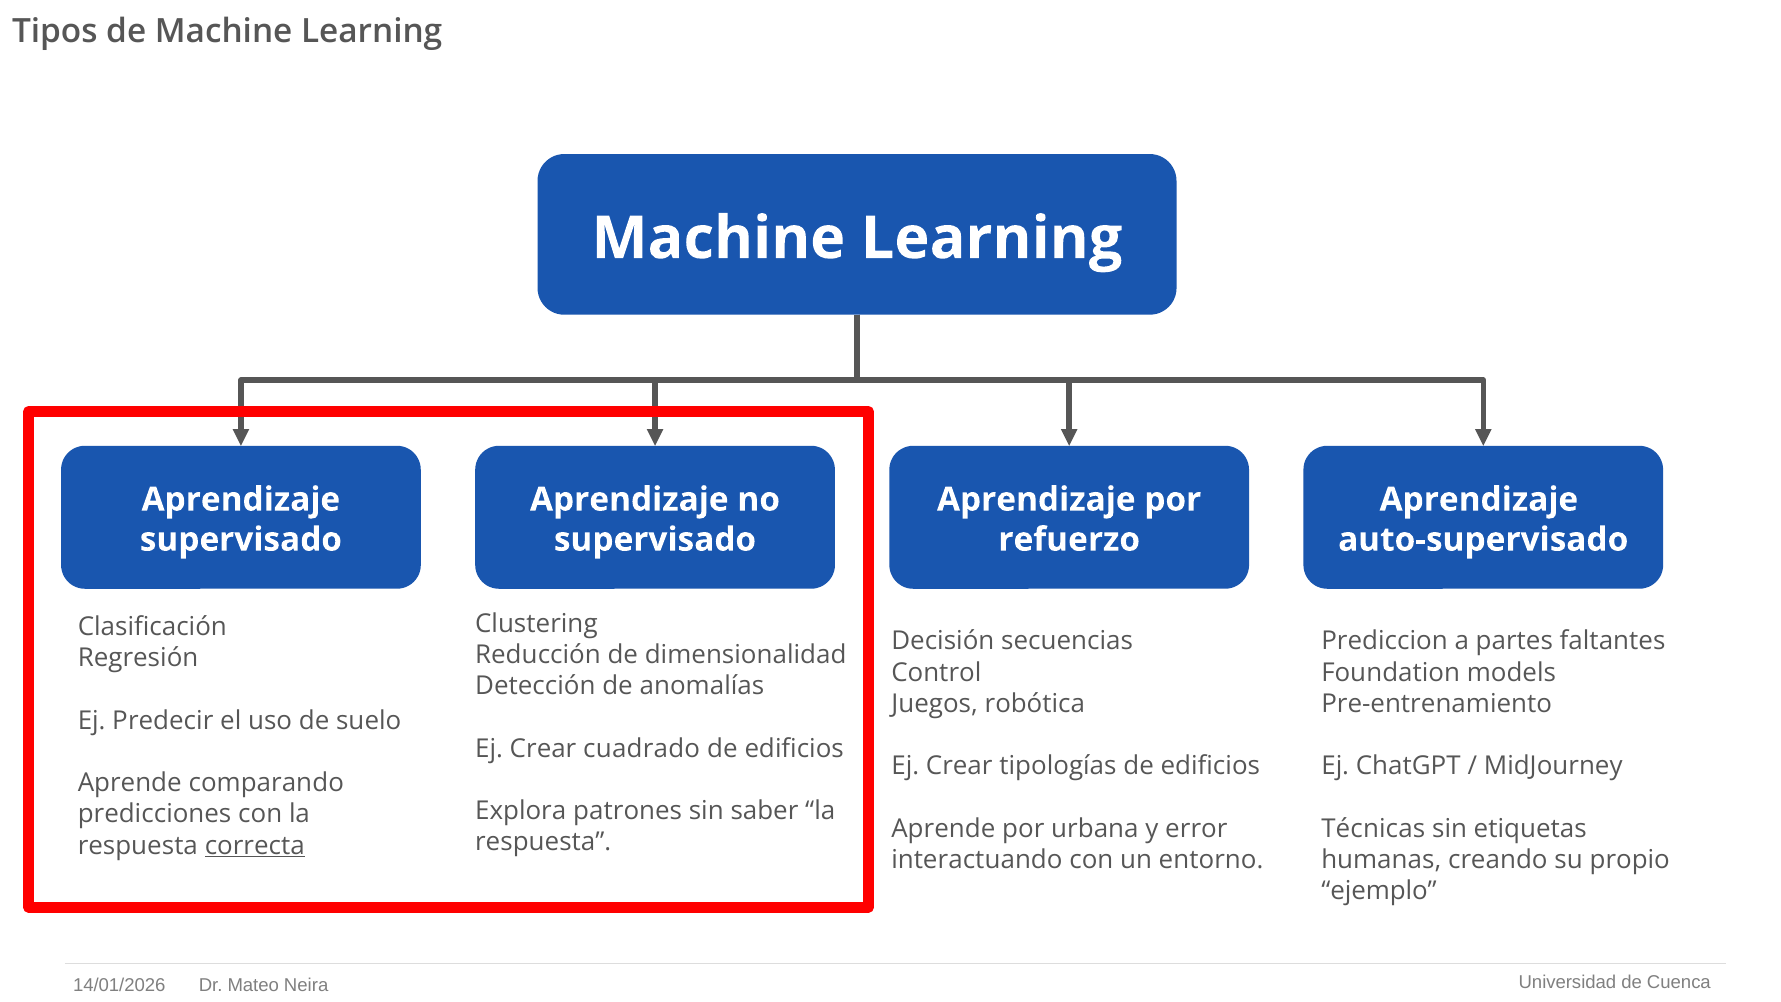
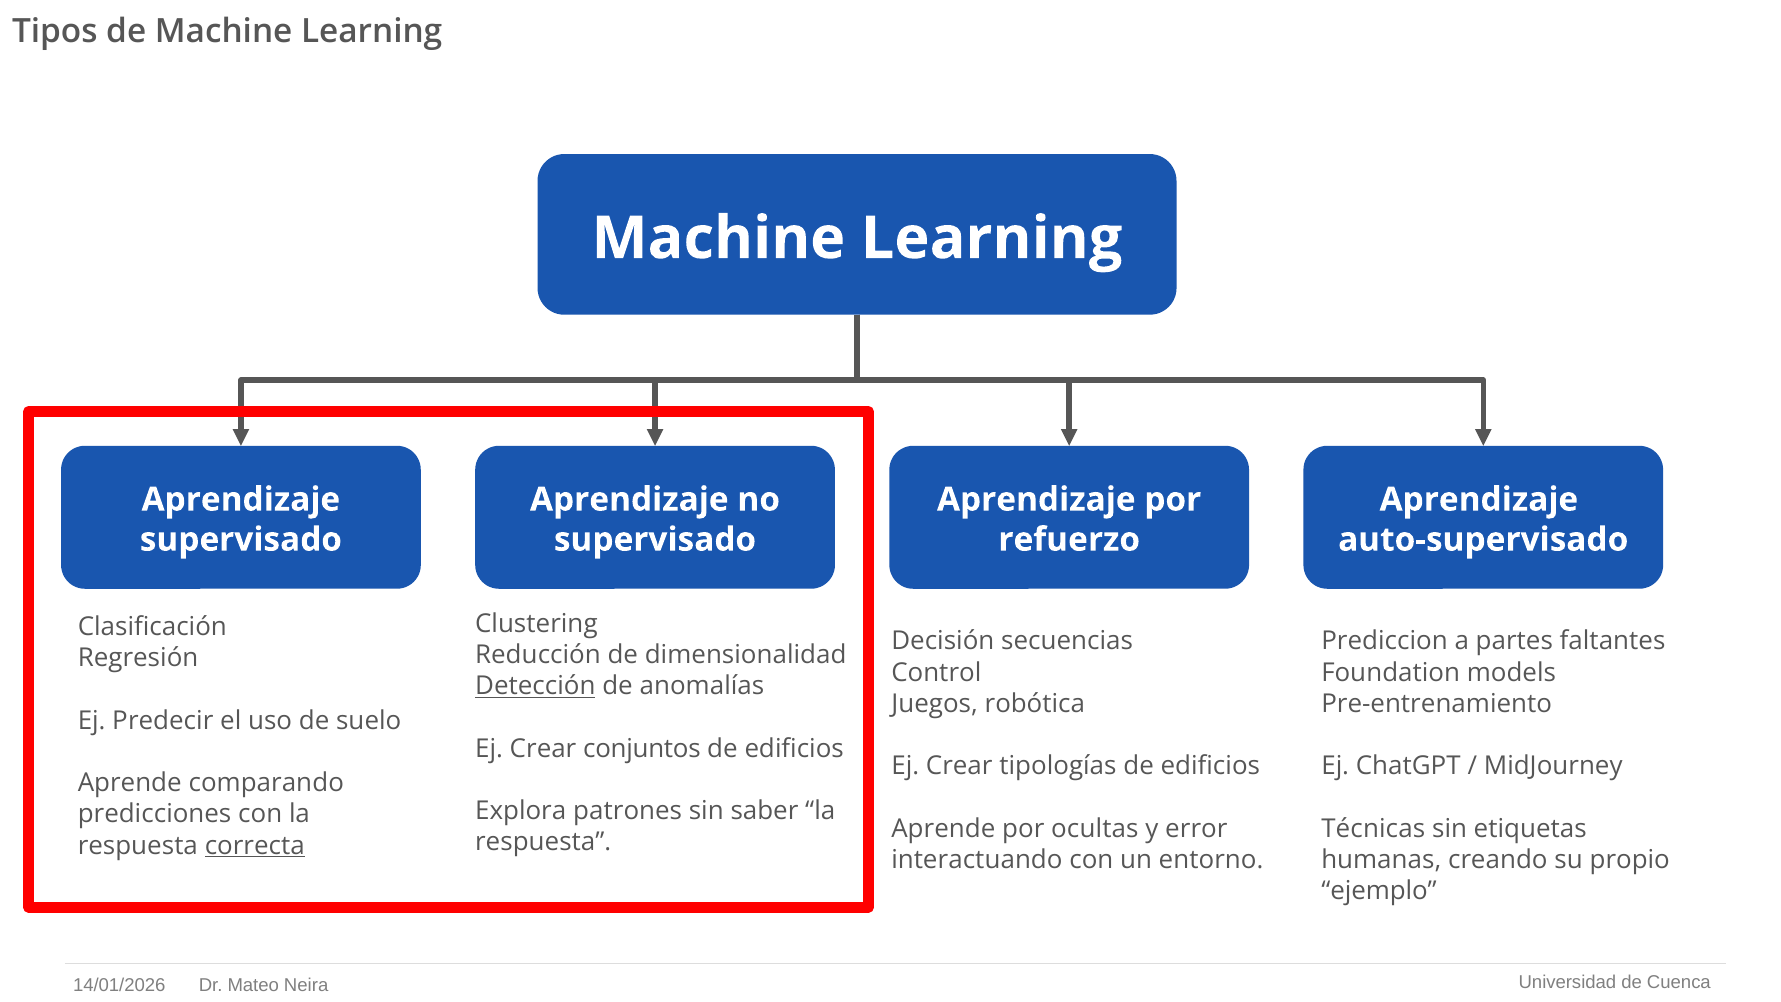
Detección underline: none -> present (535, 686)
cuadrado: cuadrado -> conjuntos (642, 749)
urbana: urbana -> ocultas (1095, 829)
